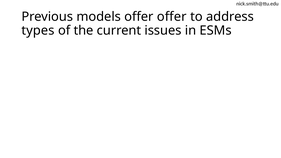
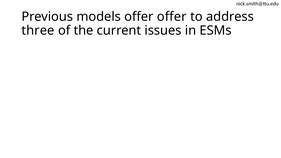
types: types -> three (38, 31)
